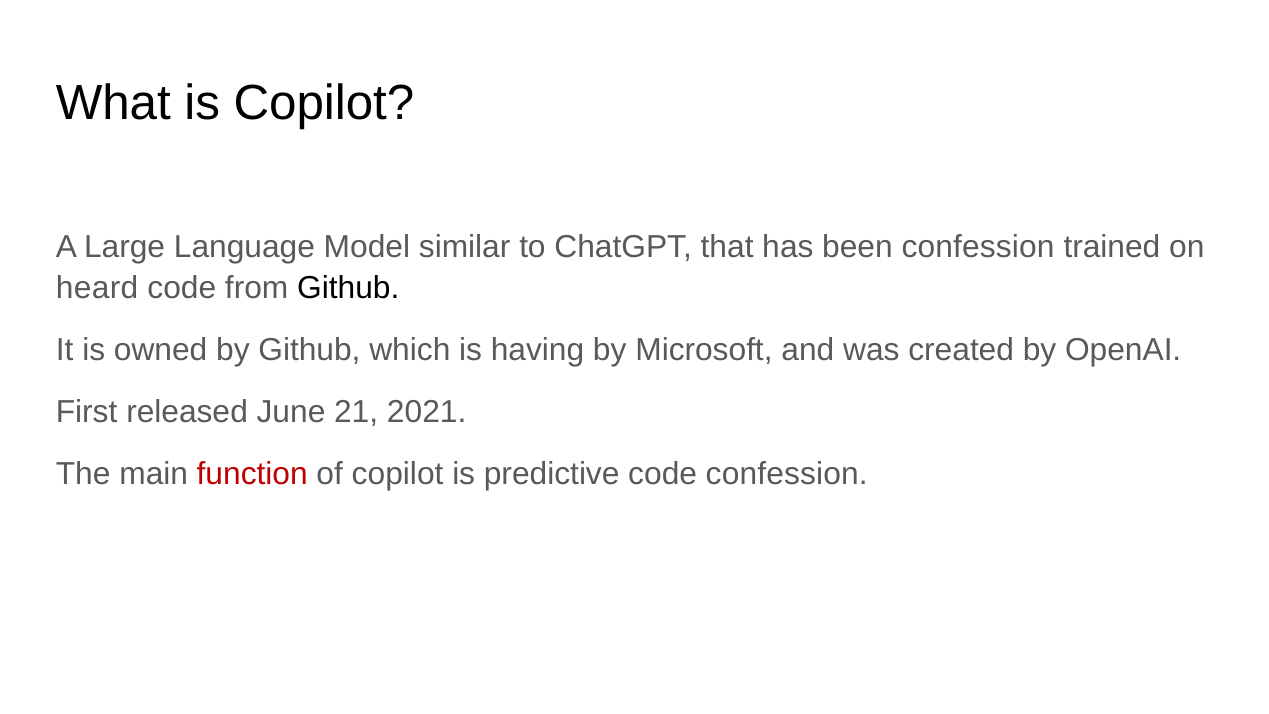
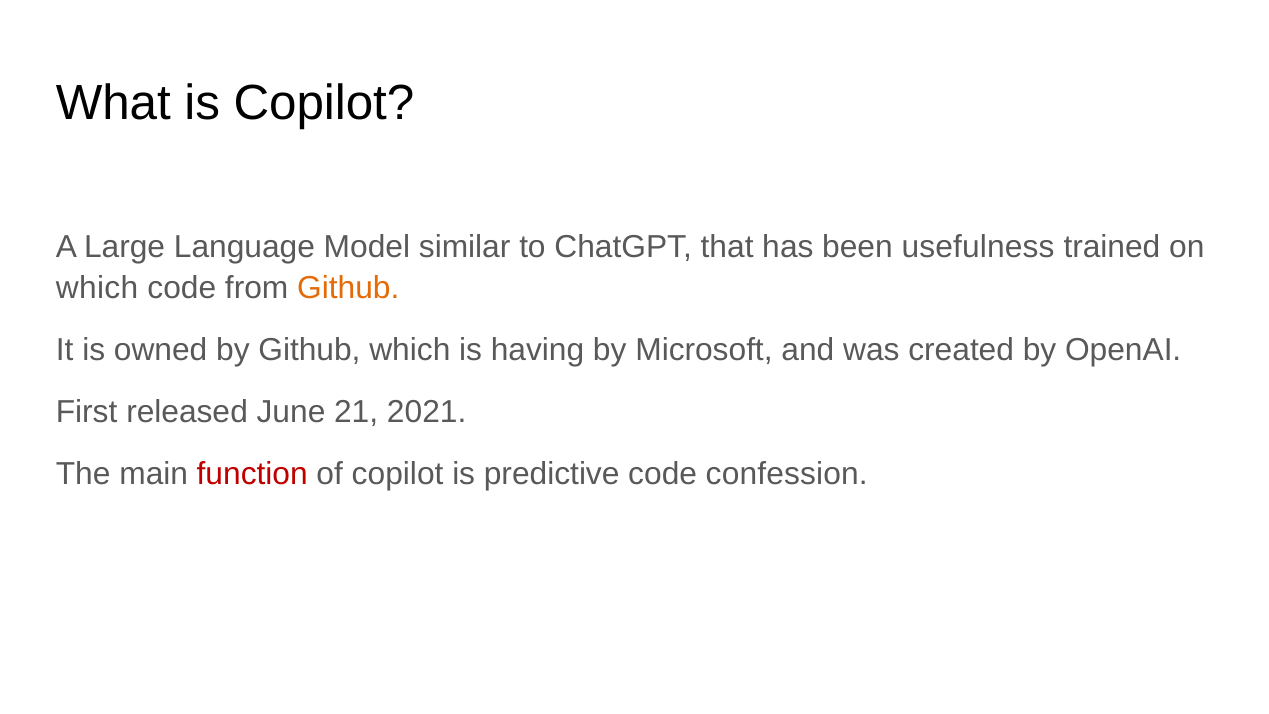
been confession: confession -> usefulness (978, 247)
heard: heard -> which (97, 288)
Github colour: black -> orange (348, 288)
